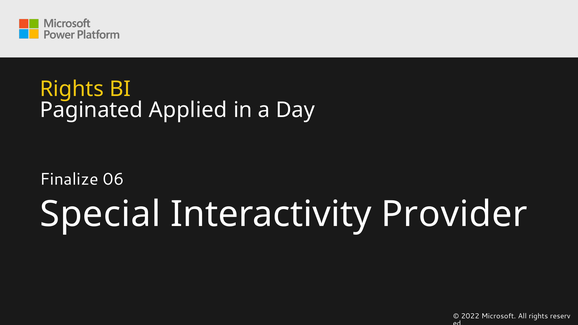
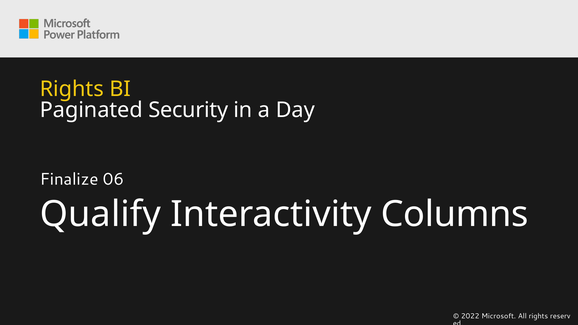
Applied: Applied -> Security (188, 110)
Special: Special -> Qualify (100, 214)
Provider: Provider -> Columns (455, 214)
